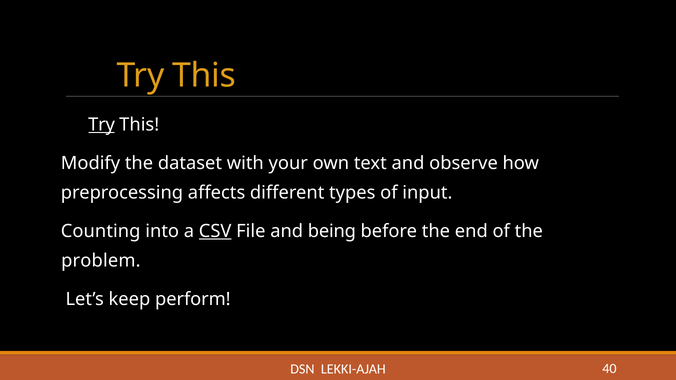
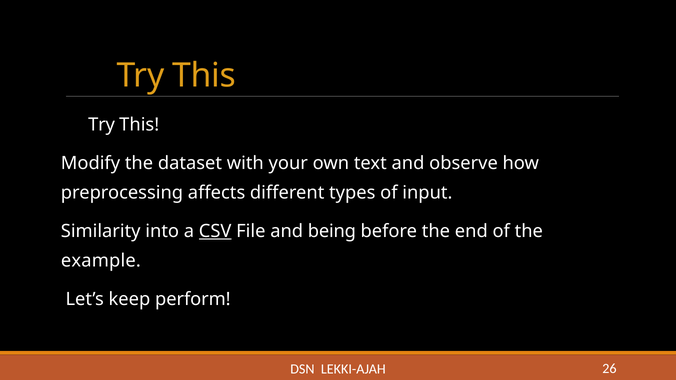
Try underline: present -> none (102, 125)
Counting: Counting -> Similarity (101, 231)
problem: problem -> example (101, 261)
40: 40 -> 26 (609, 369)
